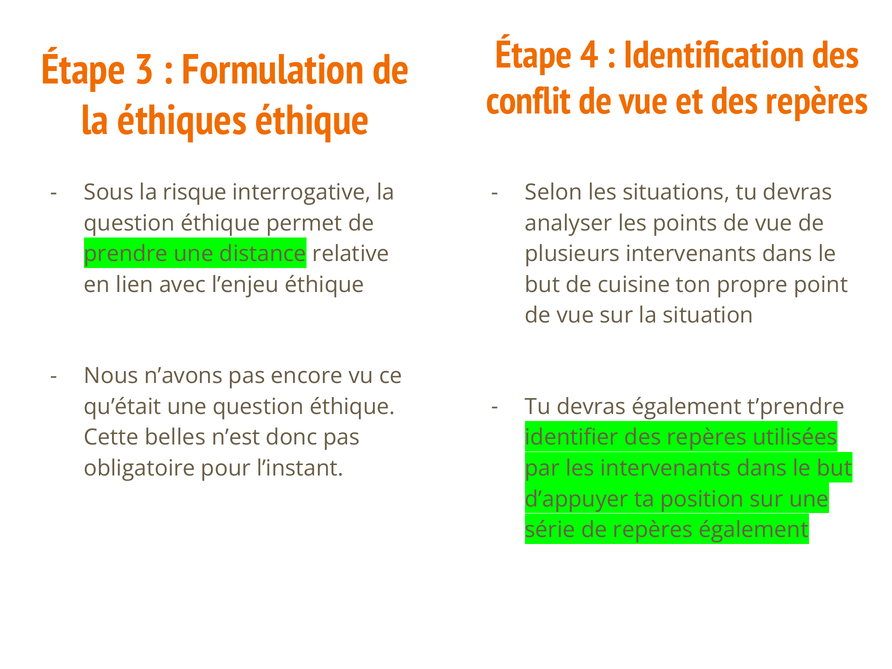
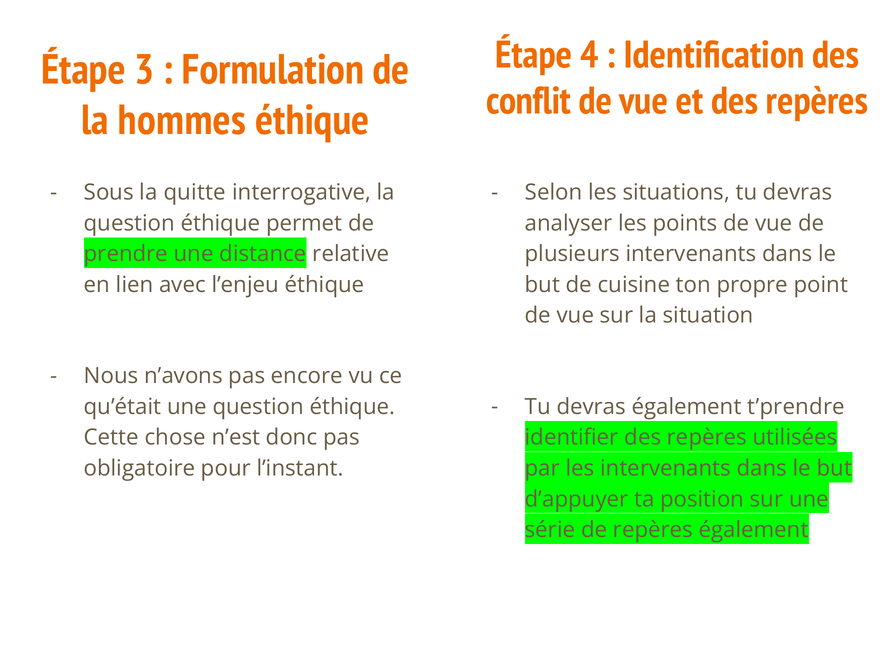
éthiques: éthiques -> hommes (182, 120)
risque: risque -> quitte (195, 193)
belles: belles -> chose (175, 438)
